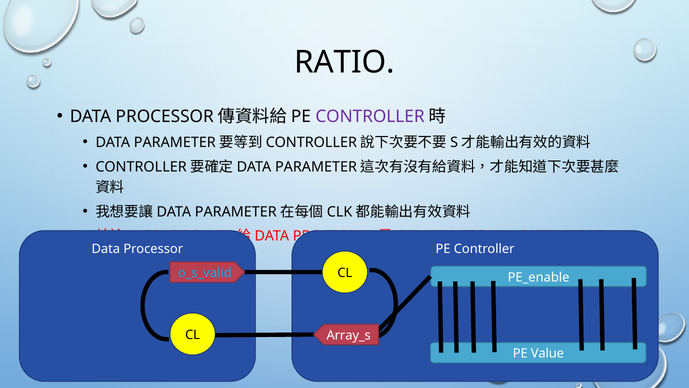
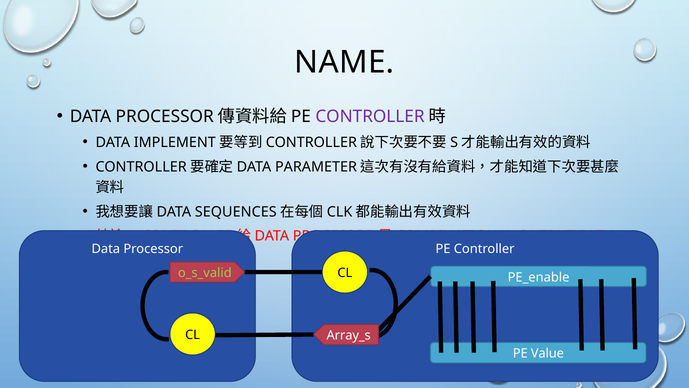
RATIO: RATIO -> NAME (344, 62)
PARAMETER: PARAMETER -> IMPLEMENT (175, 142)
PARAMETER: PARAMETER -> SEQUENCES (236, 212)
o_s_valid colour: light blue -> light green (205, 273)
